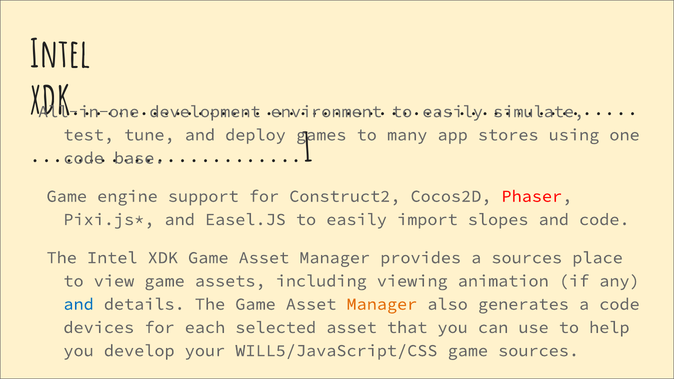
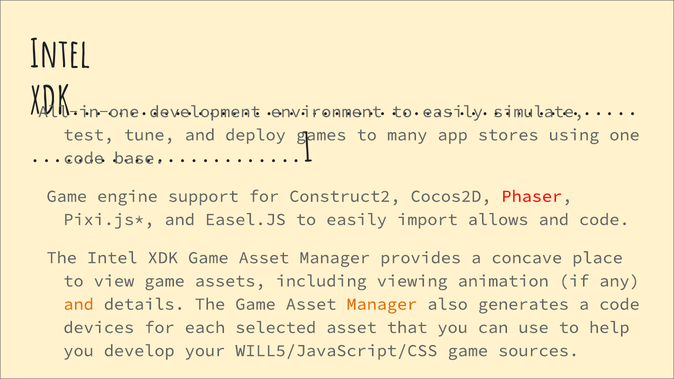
slopes: slopes -> allows (498, 220)
a sources: sources -> concave (527, 258)
and colour: blue -> orange (79, 304)
